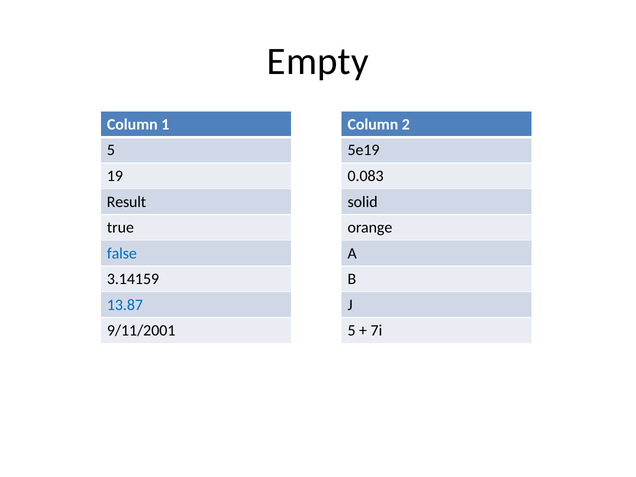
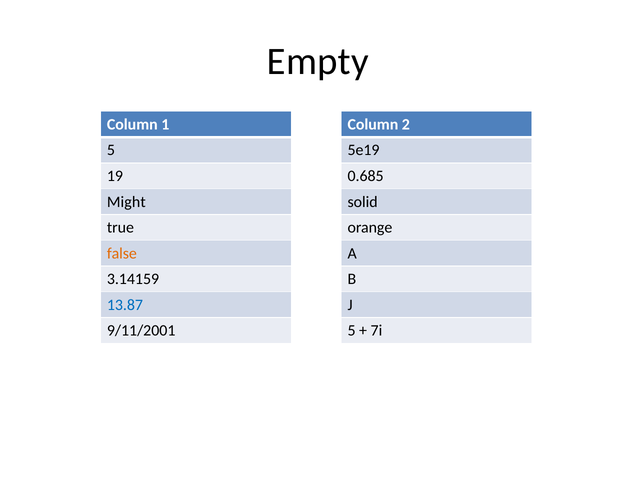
0.083: 0.083 -> 0.685 (366, 176)
Result: Result -> Might (126, 202)
false colour: blue -> orange (122, 253)
